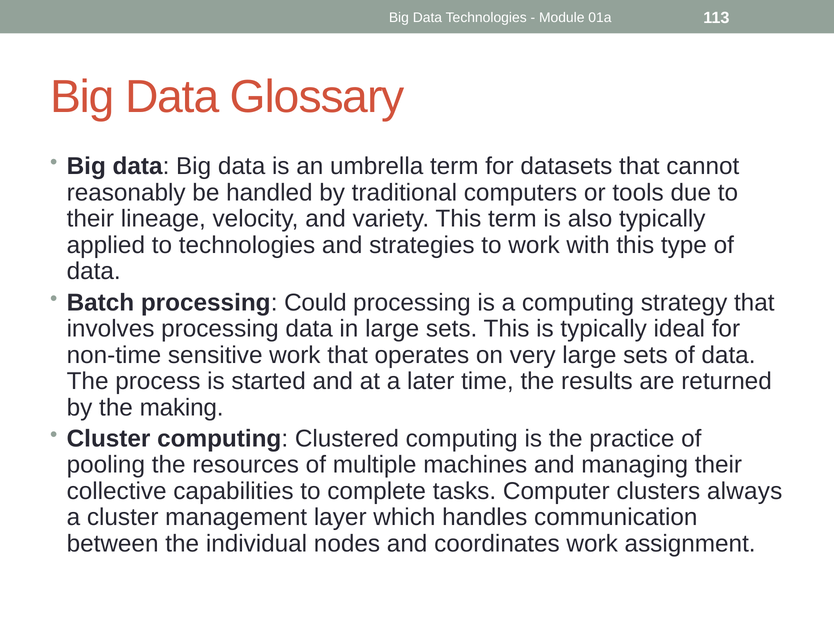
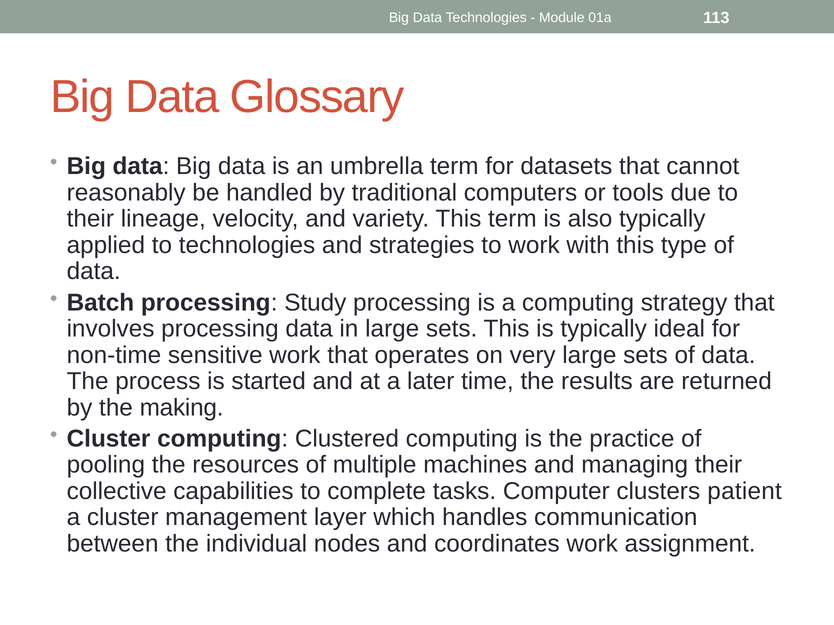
Could: Could -> Study (315, 303)
always: always -> patient (745, 492)
